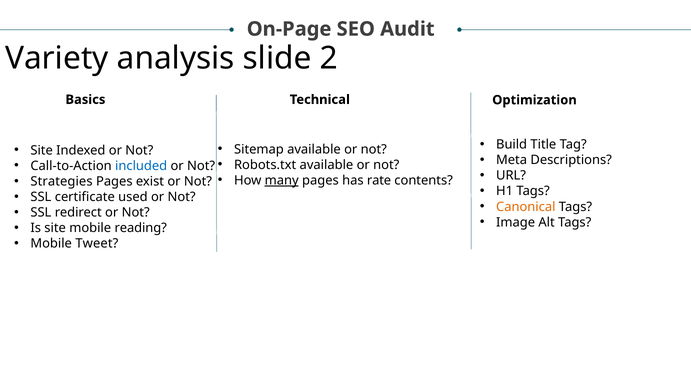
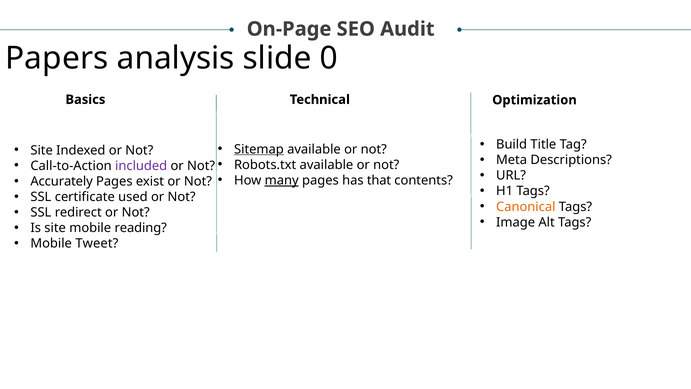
Variety: Variety -> Papers (57, 58)
2: 2 -> 0 (329, 58)
Sitemap underline: none -> present (259, 149)
included colour: blue -> purple (141, 166)
rate: rate -> that (379, 180)
Strategies: Strategies -> Accurately (62, 181)
